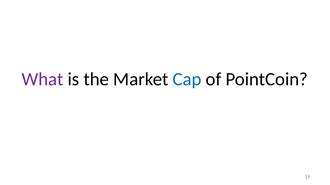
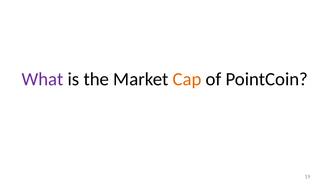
Cap colour: blue -> orange (187, 80)
